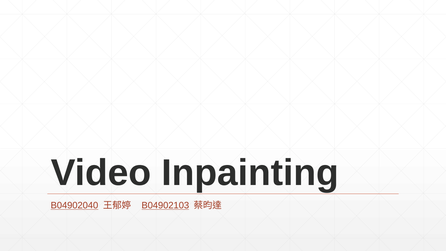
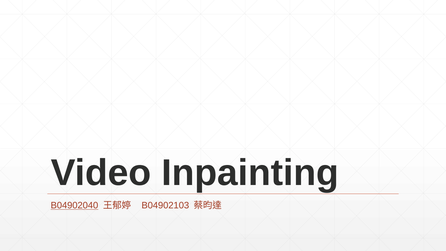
B04902103 underline: present -> none (165, 205)
